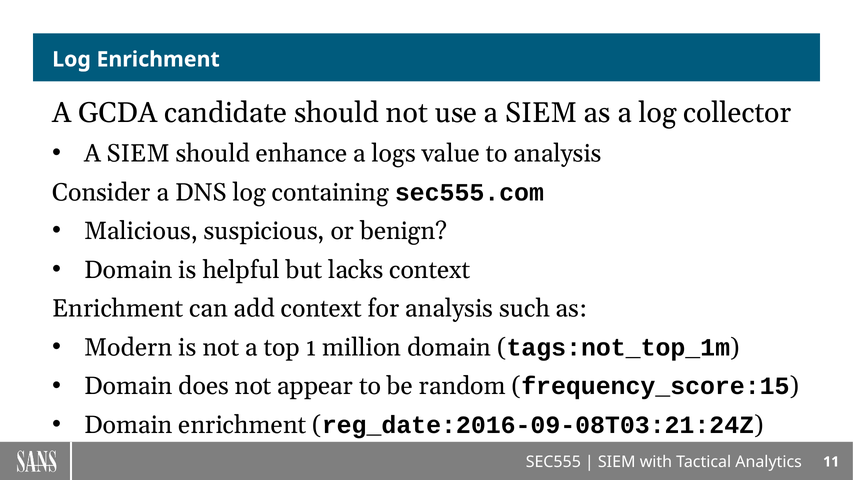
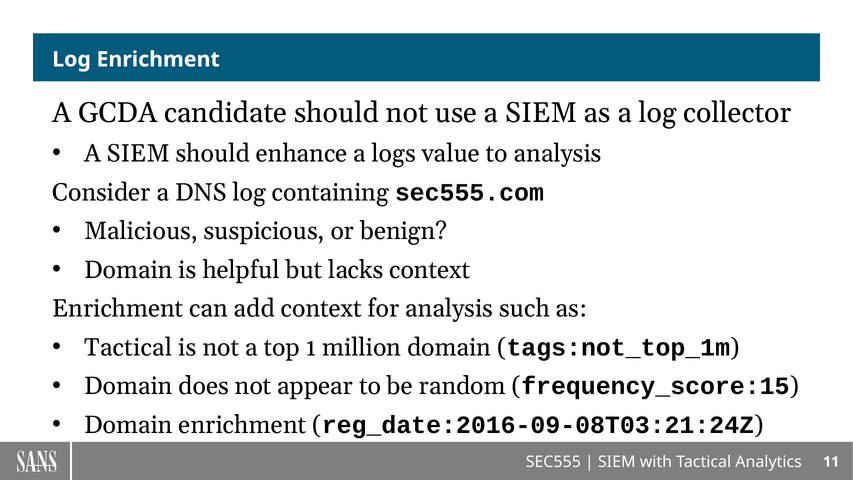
Modern: Modern -> Tactical (128, 347)
